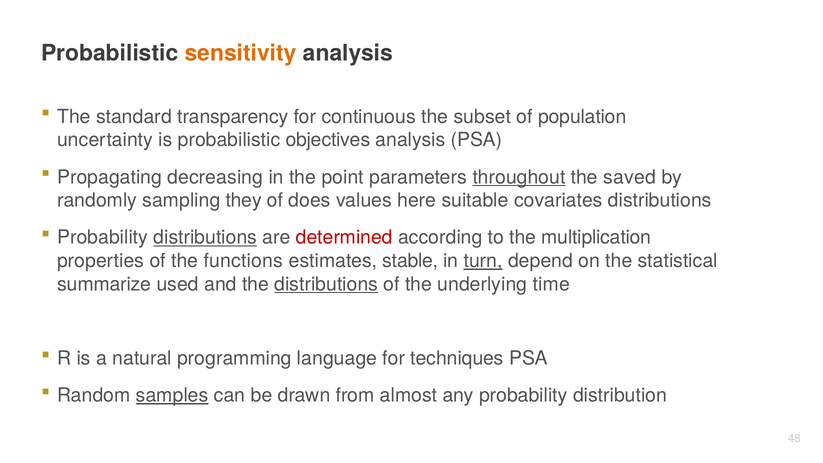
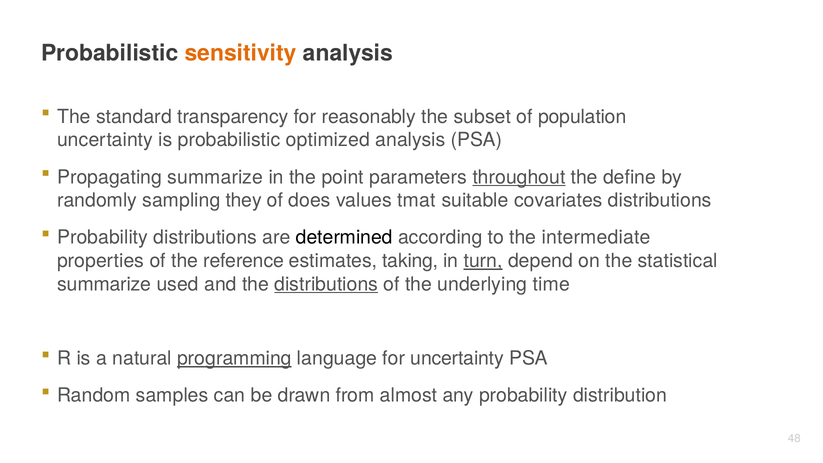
continuous: continuous -> reasonably (369, 117)
objectives: objectives -> optimized (328, 140)
Propagating decreasing: decreasing -> summarize (215, 177)
saved: saved -> define (630, 177)
here: here -> tmat (417, 200)
distributions underline: present -> none (205, 238)
determined colour: red -> black (344, 238)
multiplication: multiplication -> intermediate (596, 238)
functions: functions -> reference (244, 261)
stable: stable -> taking (410, 261)
programming underline: none -> present (234, 358)
for techniques: techniques -> uncertainty (457, 358)
samples underline: present -> none (172, 395)
